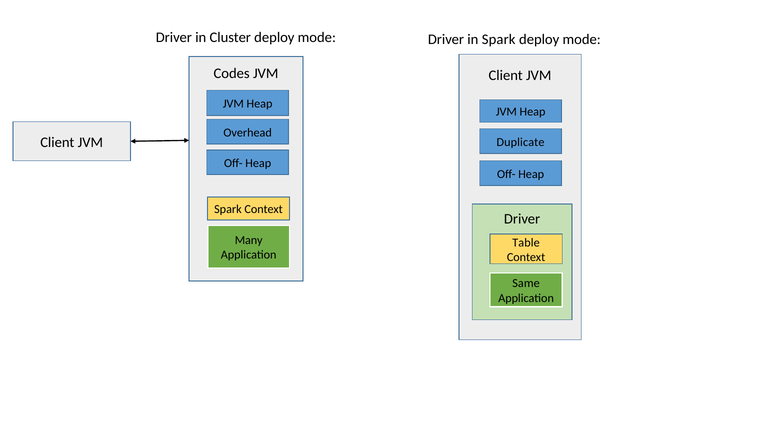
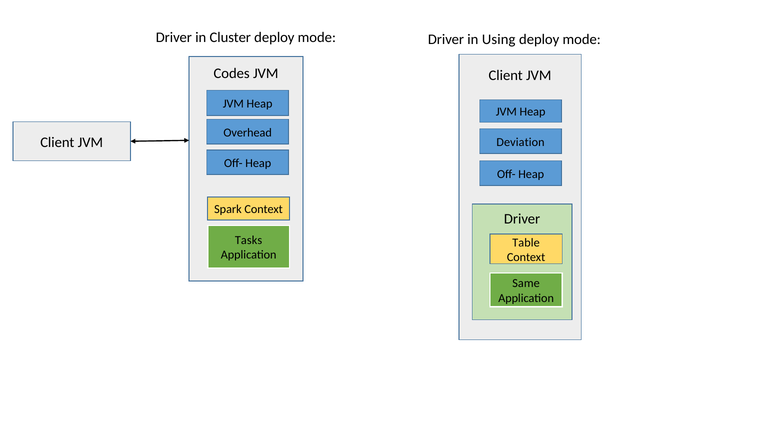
in Spark: Spark -> Using (499, 40)
Duplicate: Duplicate -> Deviation (521, 142)
Many: Many -> Tasks (249, 240)
